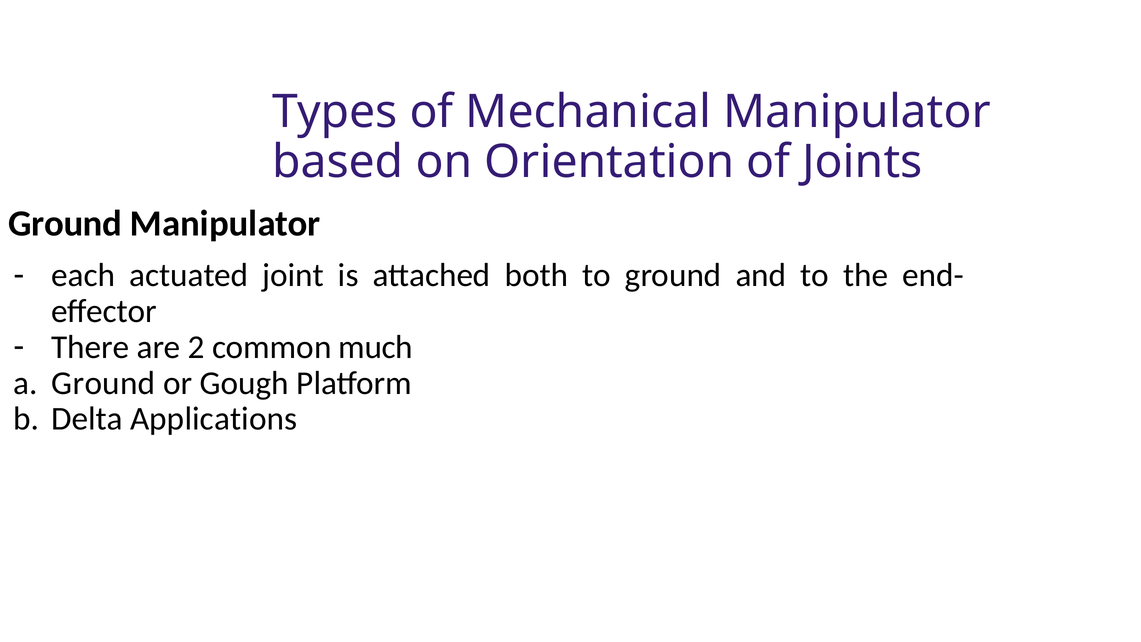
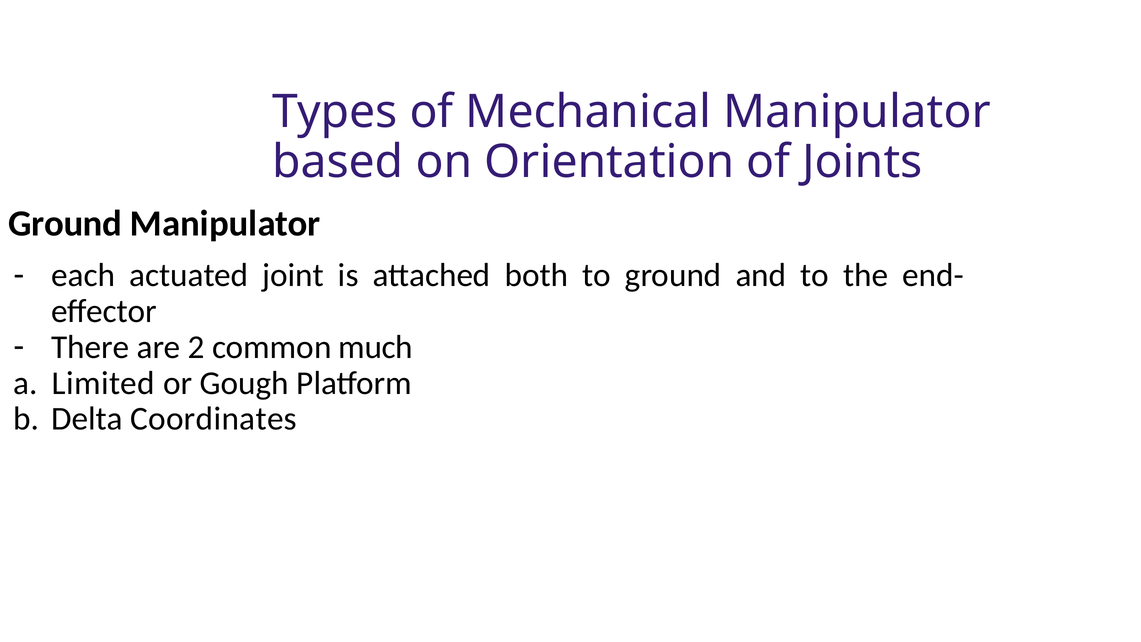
Ground: Ground -> Limited (103, 383)
Applications: Applications -> Coordinates (214, 419)
